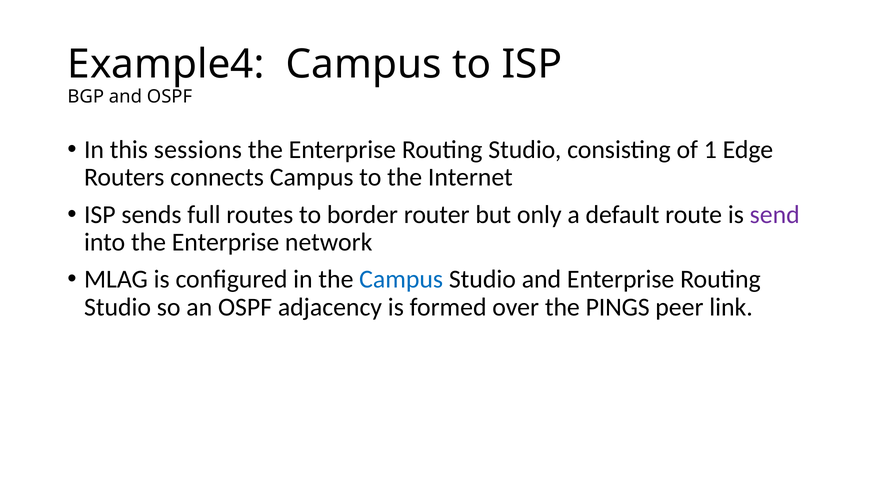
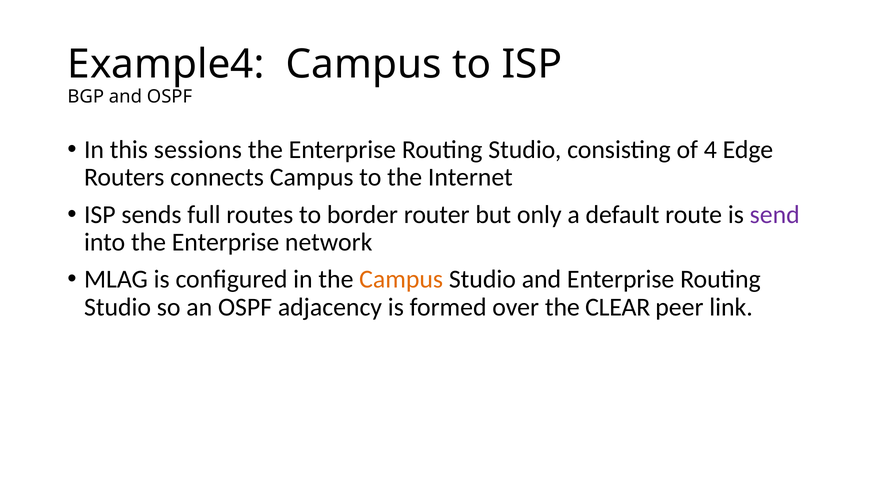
1: 1 -> 4 (710, 150)
Campus colour: blue -> orange (401, 279)
PINGS: PINGS -> CLEAR (618, 307)
